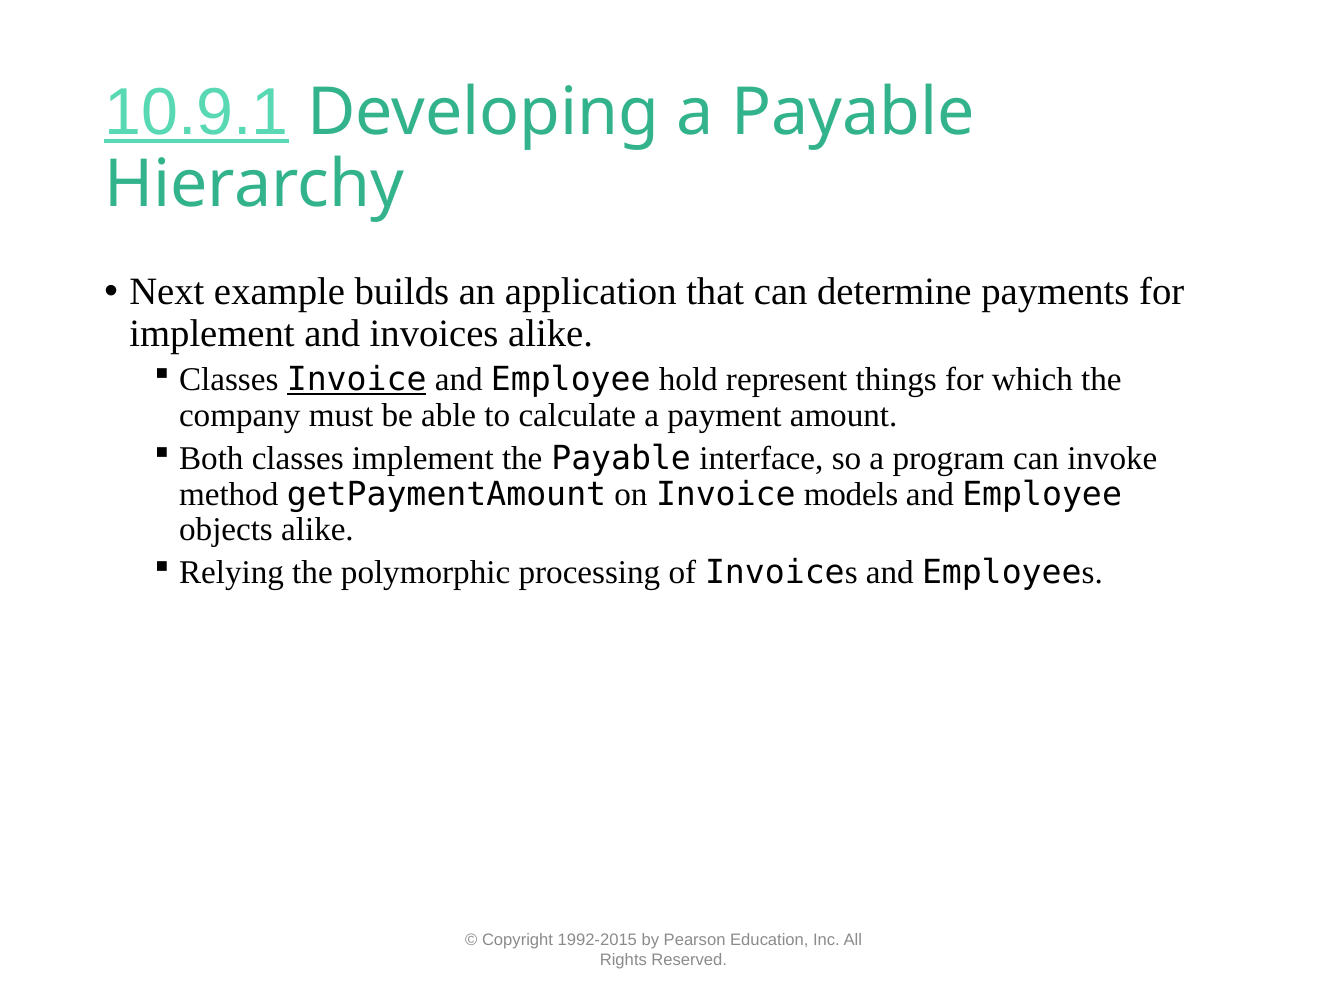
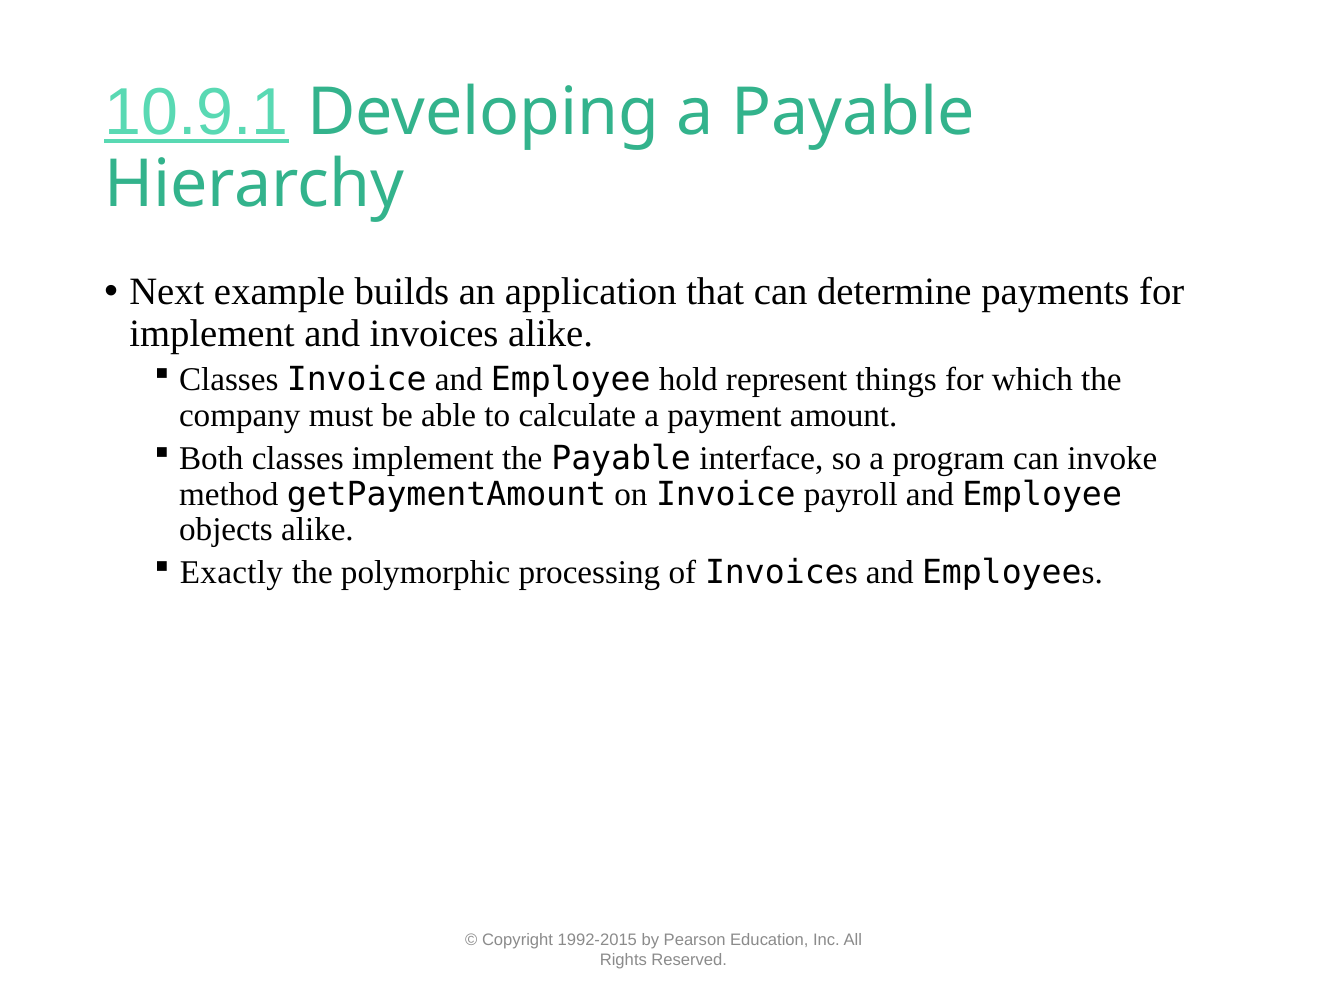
Invoice underline: present -> none (357, 380)
models: models -> payroll (851, 494)
Relying: Relying -> Exactly (231, 573)
